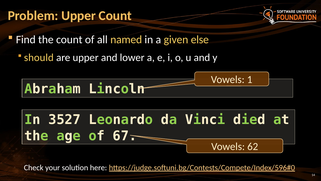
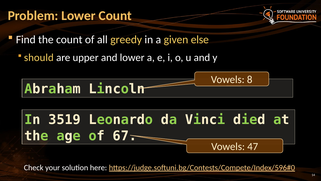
Problem Upper: Upper -> Lower (79, 16)
named: named -> greedy (126, 40)
1: 1 -> 8 (250, 79)
3527: 3527 -> 3519 (65, 120)
62: 62 -> 47 (253, 146)
